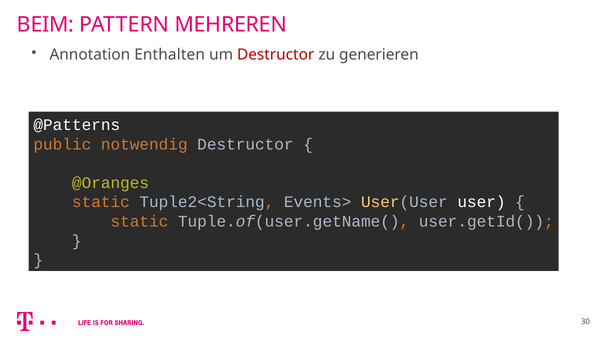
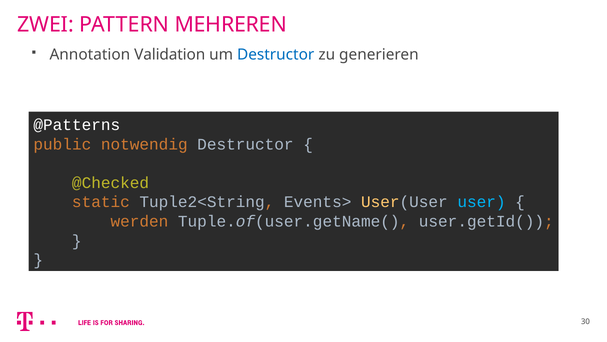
BEIM: BEIM -> ZWEI (45, 25)
Enthalten: Enthalten -> Validation (170, 54)
Destructor colour: red -> blue (276, 54)
@Oranges: @Oranges -> @Checked (111, 182)
user colour: white -> light blue (481, 202)
static: static -> werden (139, 221)
